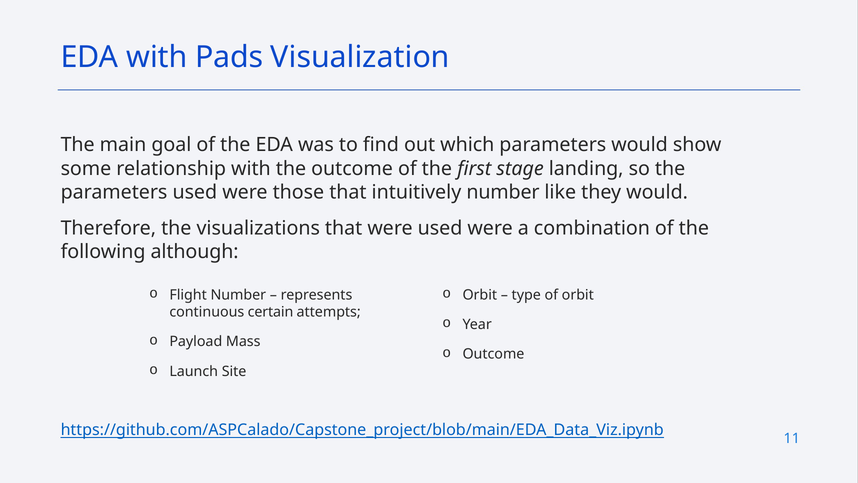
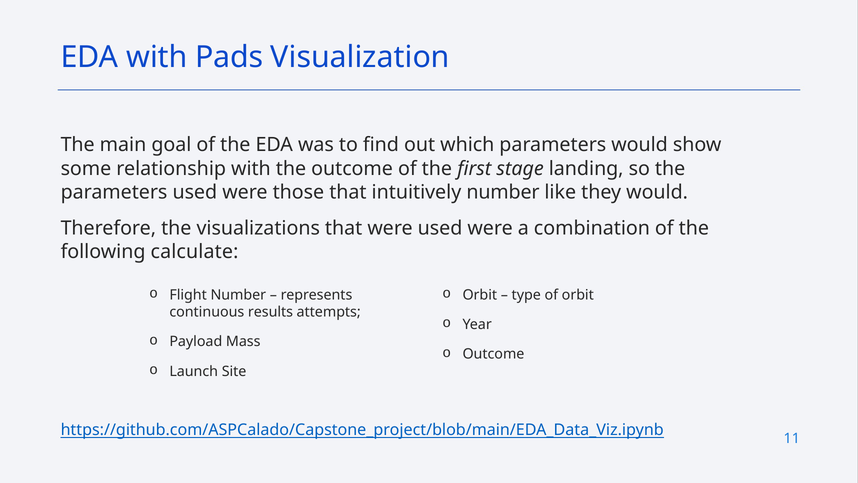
although: although -> calculate (194, 252)
certain: certain -> results (270, 312)
